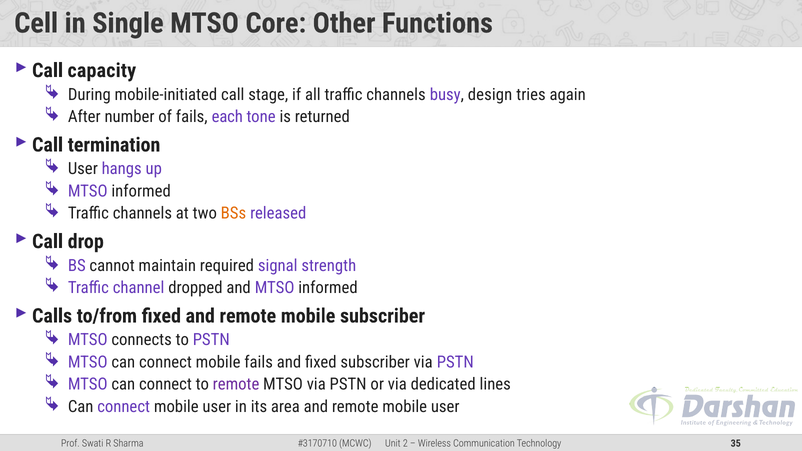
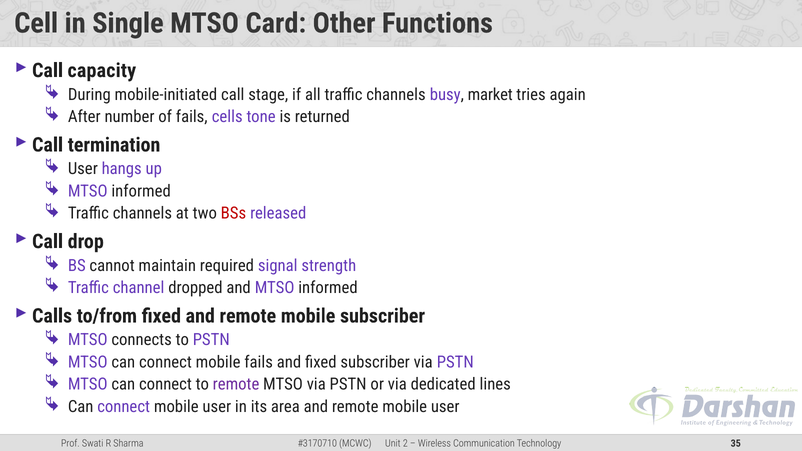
Core: Core -> Card (276, 23)
design: design -> market (490, 95)
each: each -> cells (227, 117)
BSs colour: orange -> red (233, 213)
